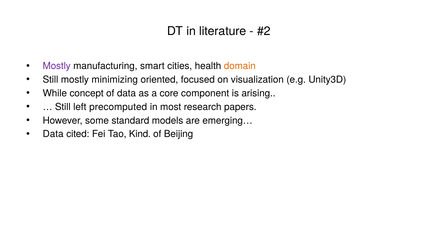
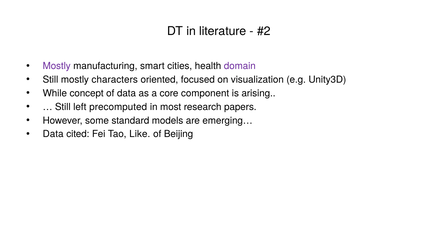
domain colour: orange -> purple (240, 66)
minimizing: minimizing -> characters (115, 80)
Kind: Kind -> Like (140, 134)
